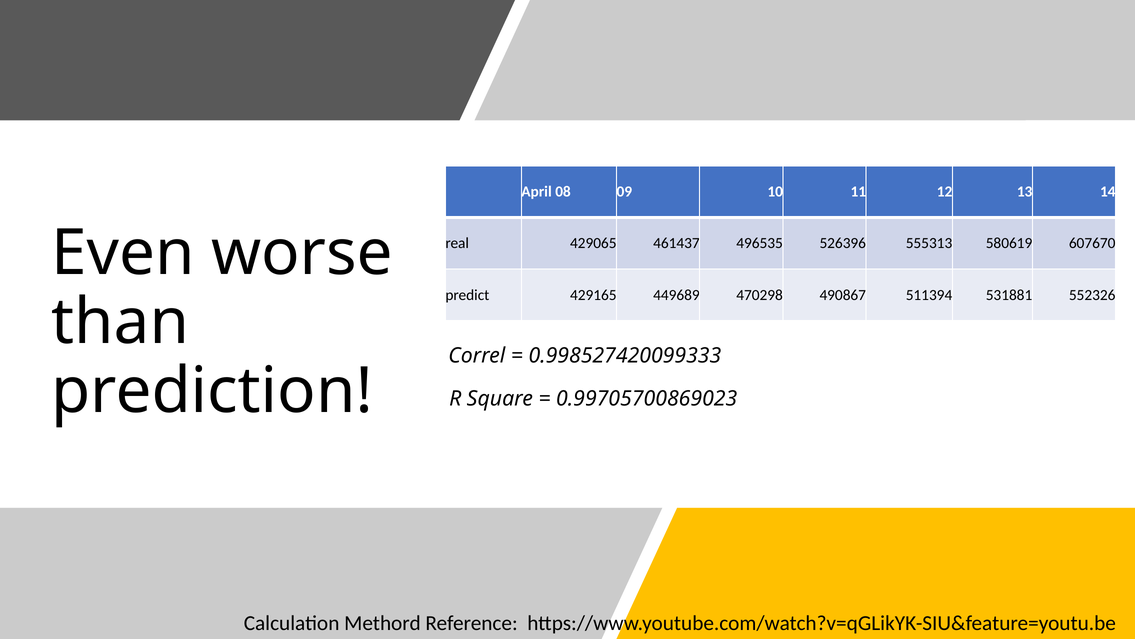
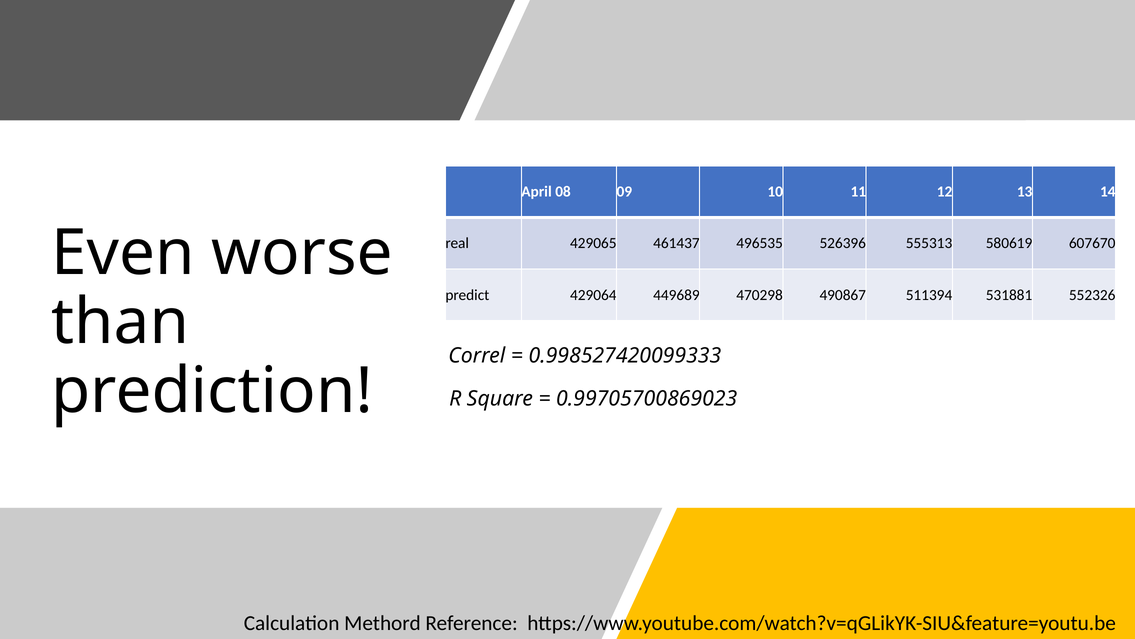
429165: 429165 -> 429064 (593, 295)
